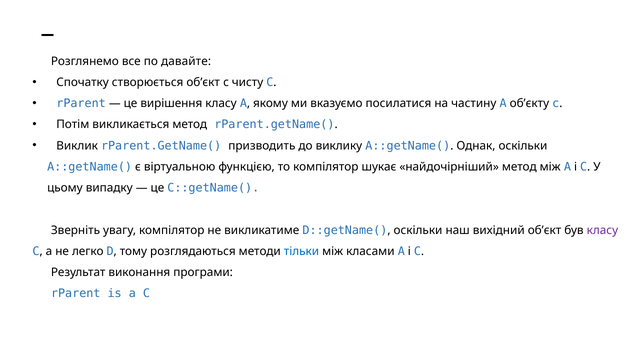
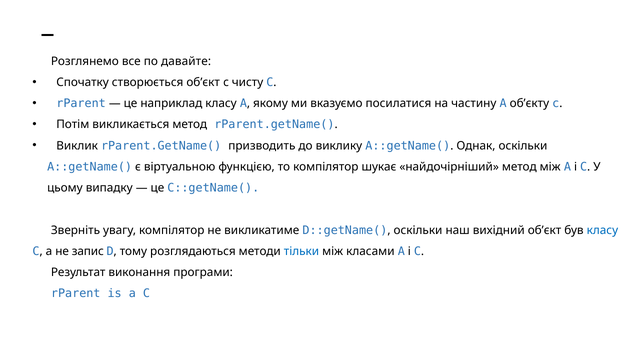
вирішення: вирішення -> наприклад (171, 104)
класу colour: purple -> blue (602, 231)
легко: легко -> запис (88, 252)
